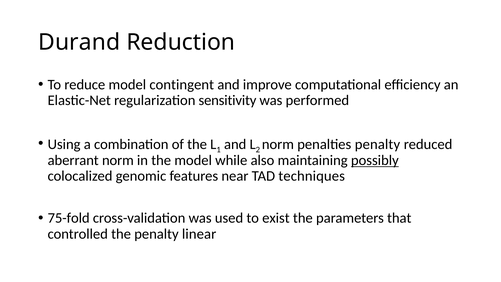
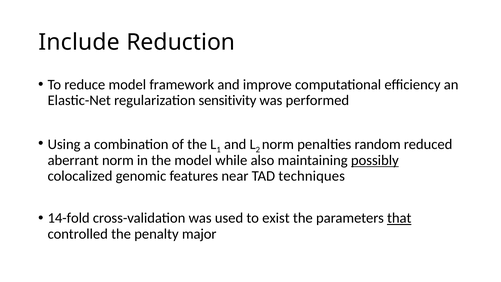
Durand: Durand -> Include (79, 42)
contingent: contingent -> framework (182, 85)
penalties penalty: penalty -> random (378, 144)
75-fold: 75-fold -> 14-fold (69, 218)
that underline: none -> present (399, 218)
linear: linear -> major (199, 234)
